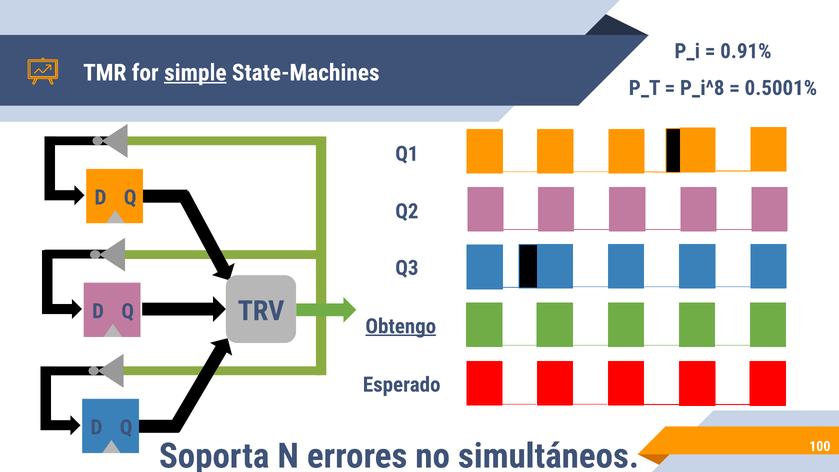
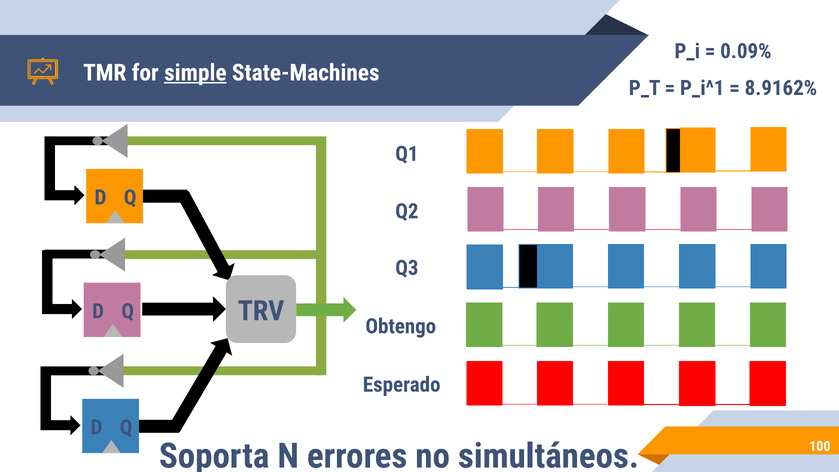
0.91%: 0.91% -> 0.09% (746, 51)
P_i^8: P_i^8 -> P_i^1 (702, 88)
0.5001%: 0.5001% -> 8.9162% (781, 88)
Obtengo underline: present -> none (401, 326)
